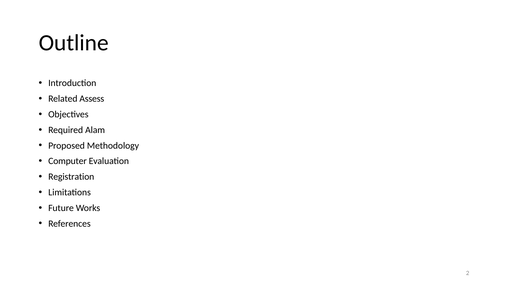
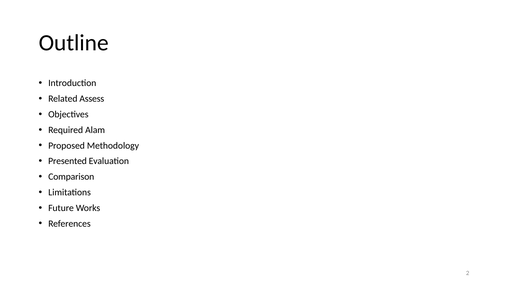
Computer: Computer -> Presented (68, 161)
Registration: Registration -> Comparison (71, 177)
